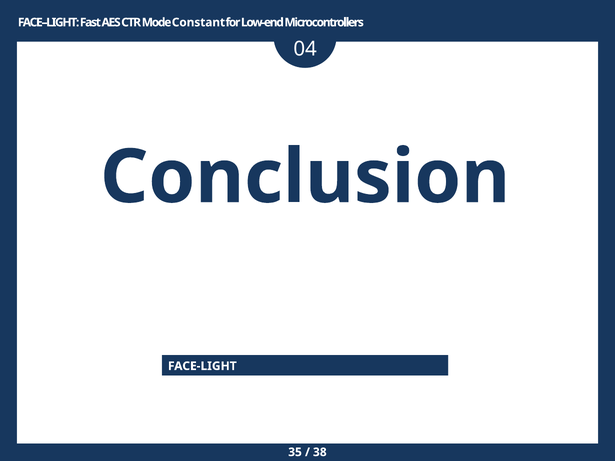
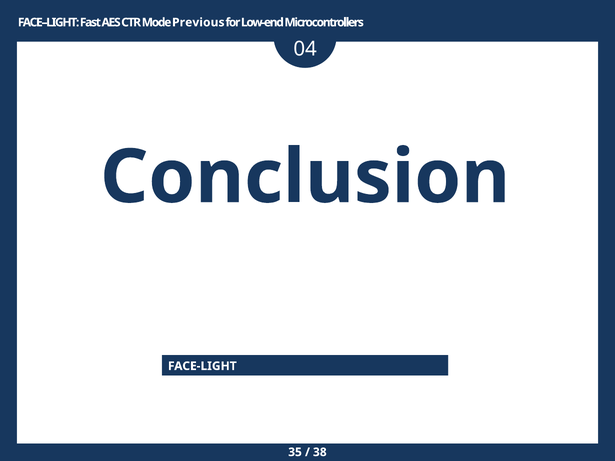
Constant: Constant -> Previous (198, 22)
